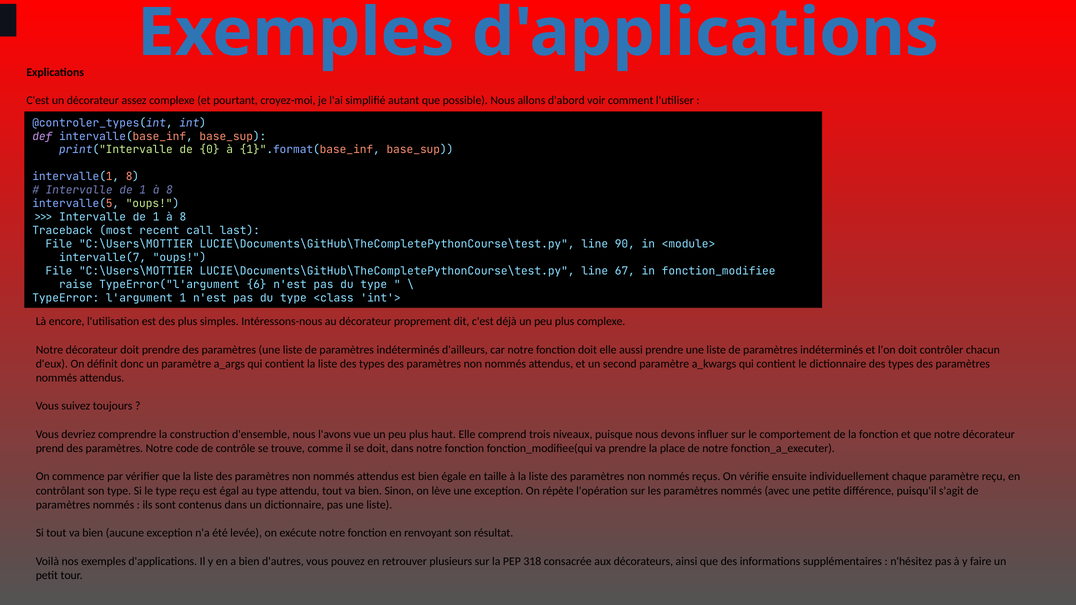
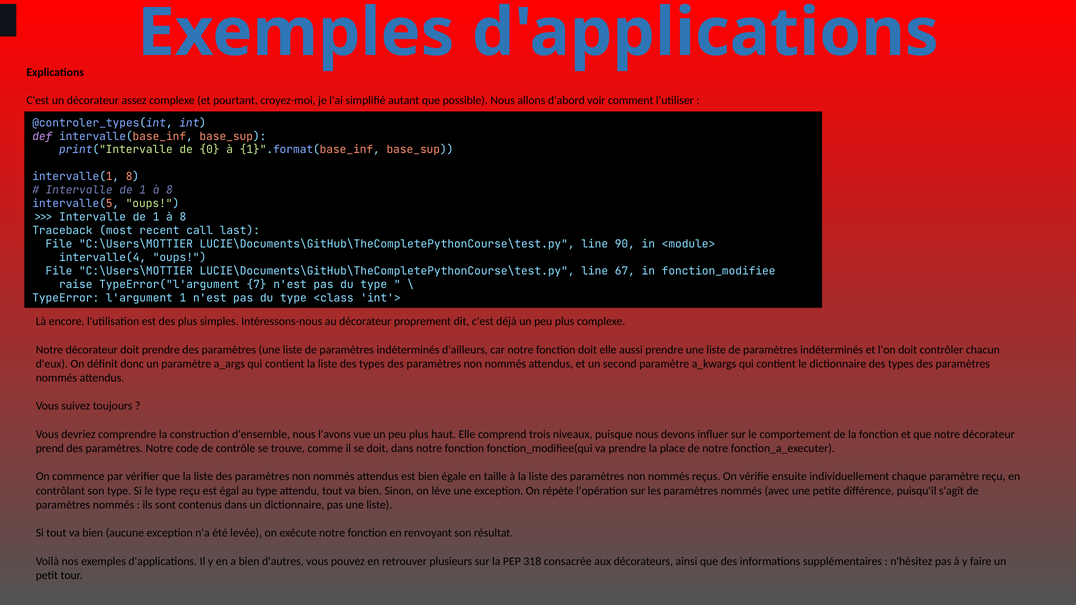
intervalle(7: intervalle(7 -> intervalle(4 (103, 258)
6: 6 -> 7 (257, 285)
